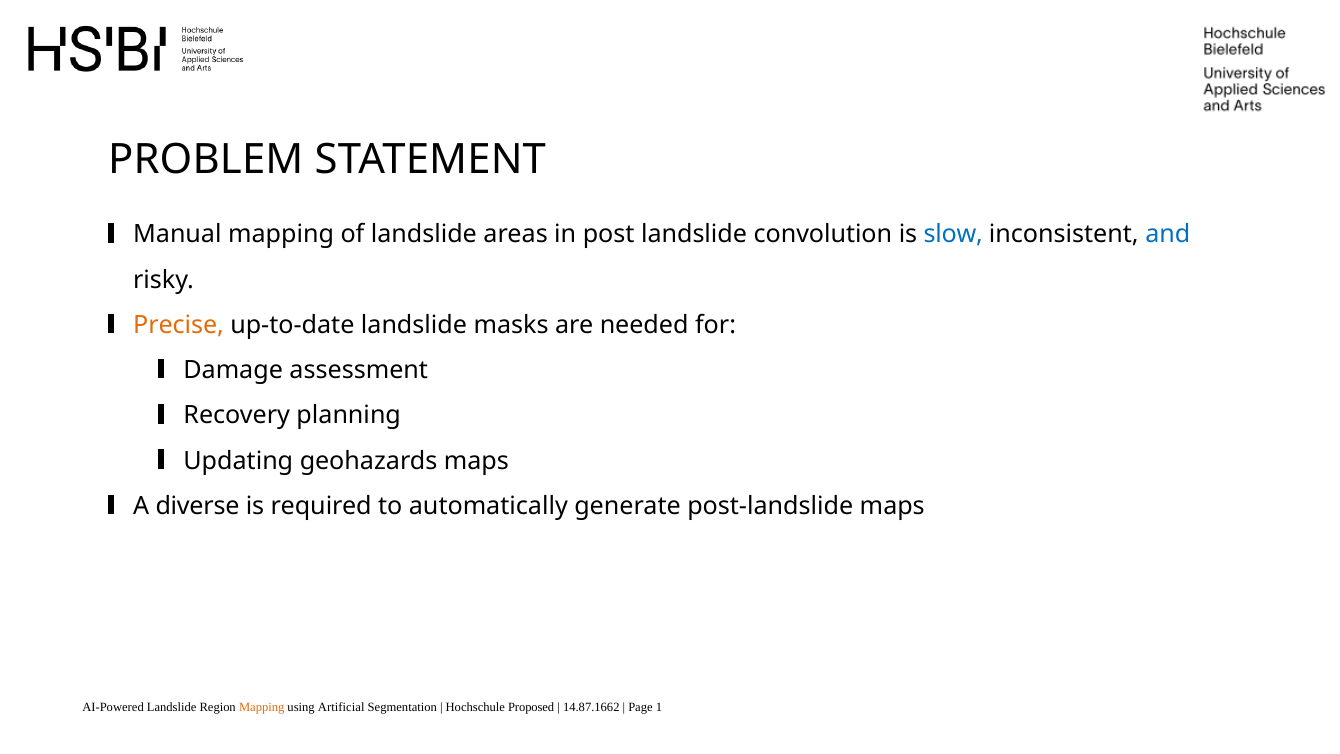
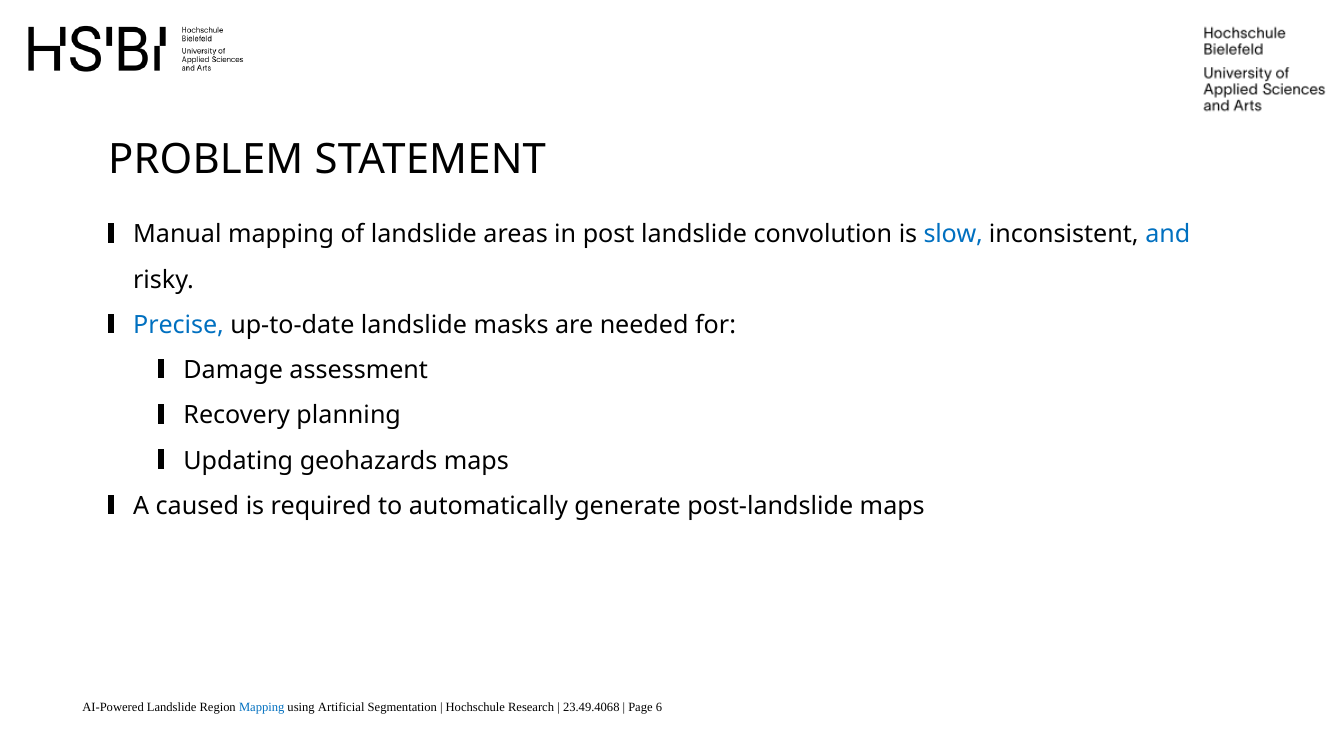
Precise colour: orange -> blue (179, 325)
diverse: diverse -> caused (197, 506)
Mapping colour: orange -> blue (262, 707)
Proposed: Proposed -> Research (531, 707)
14.87.1662: 14.87.1662 -> 23.49.4068 (591, 707)
1: 1 -> 6 (659, 707)
